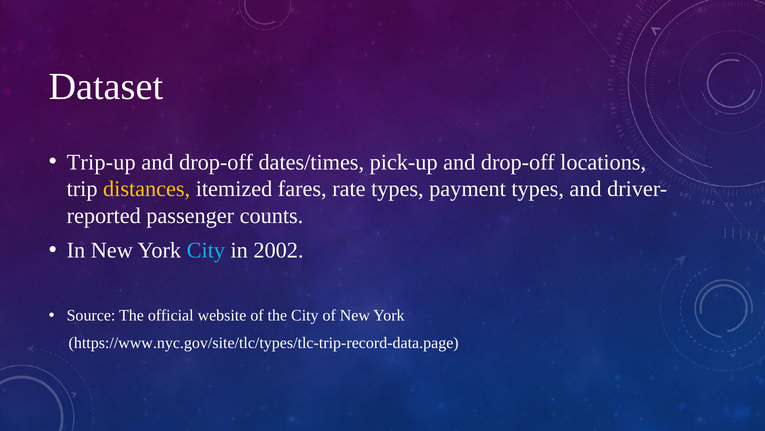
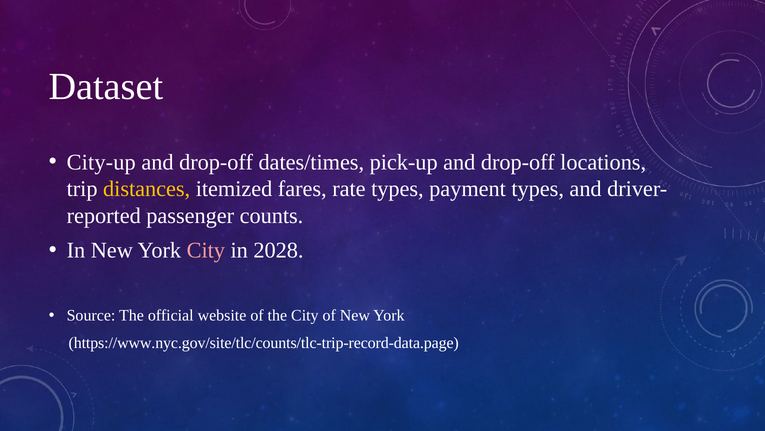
Trip-up: Trip-up -> City-up (101, 162)
City colour: light blue -> pink (206, 250)
2002: 2002 -> 2028 (278, 250)
https://www.nyc.gov/site/tlc/types/tlc-trip-record-data.page: https://www.nyc.gov/site/tlc/types/tlc-trip-record-data.page -> https://www.nyc.gov/site/tlc/counts/tlc-trip-record-data.page (264, 342)
